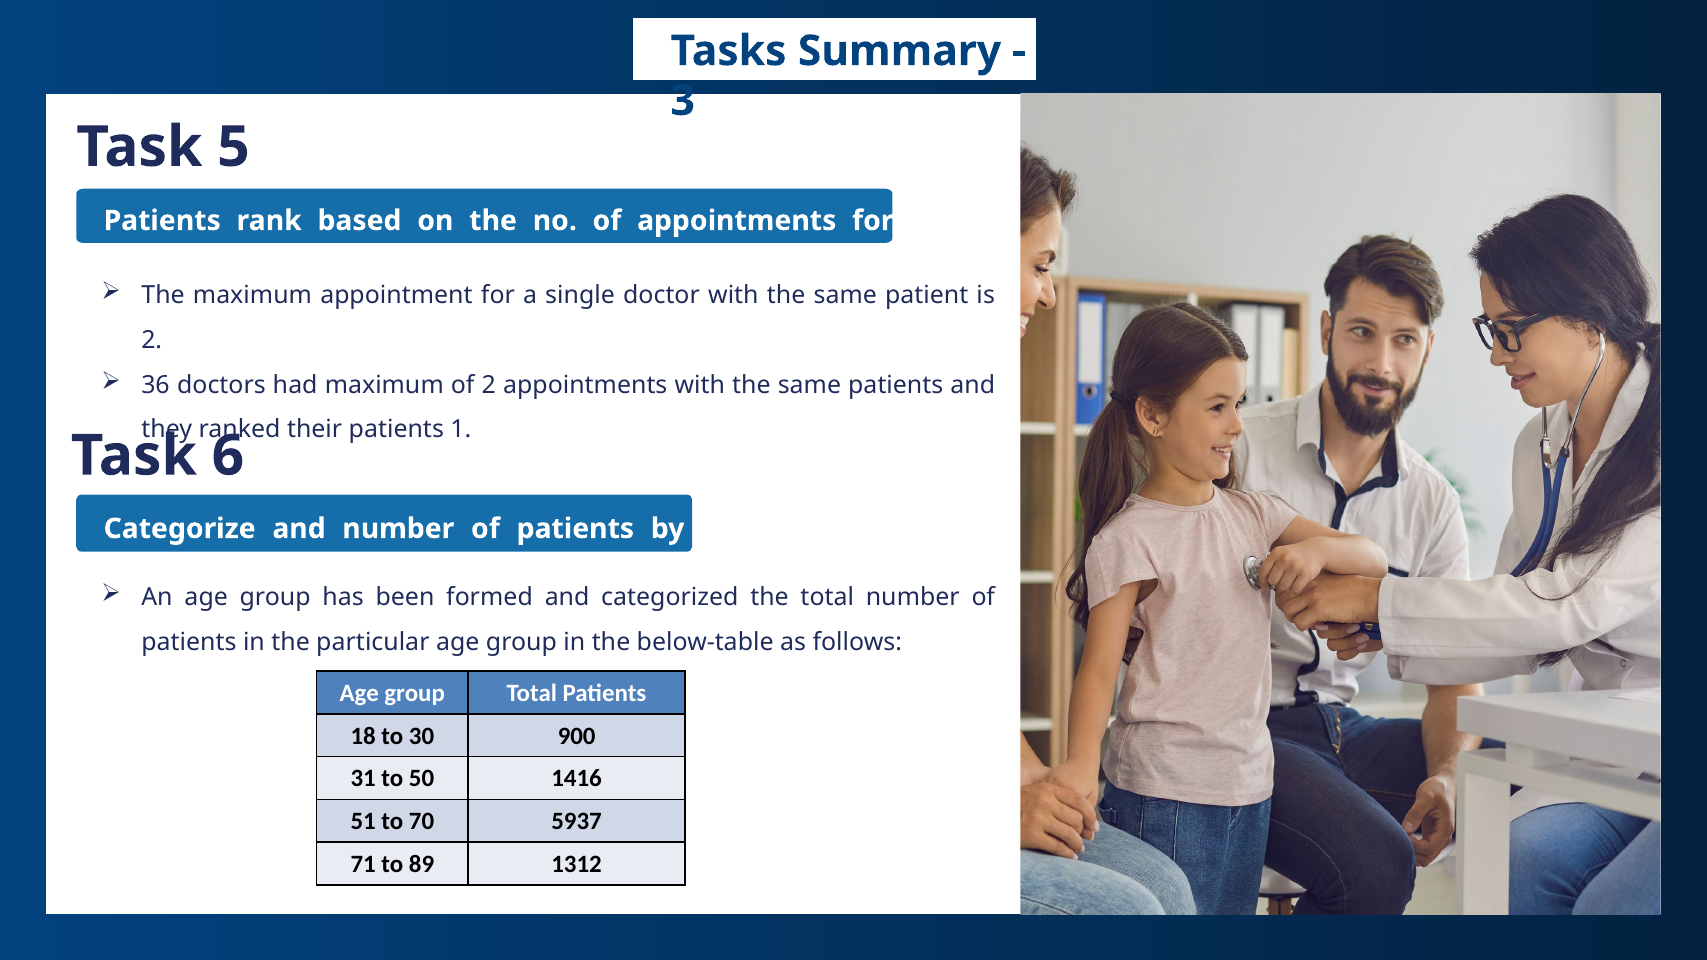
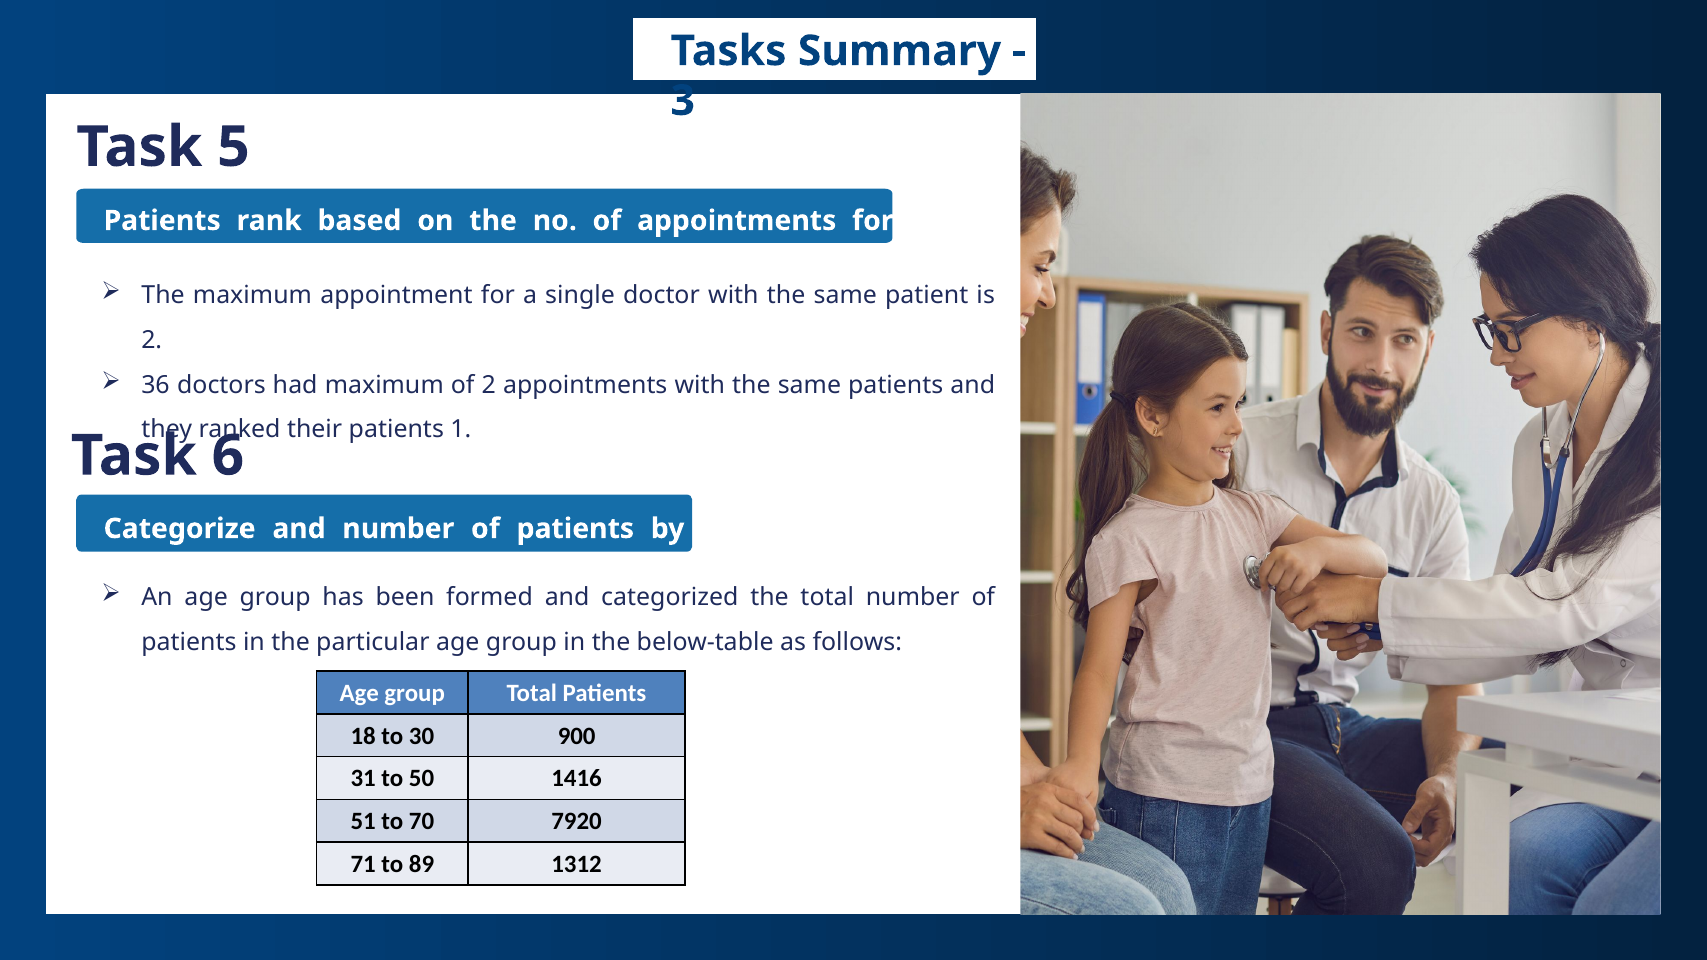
5937: 5937 -> 7920 (577, 821)
